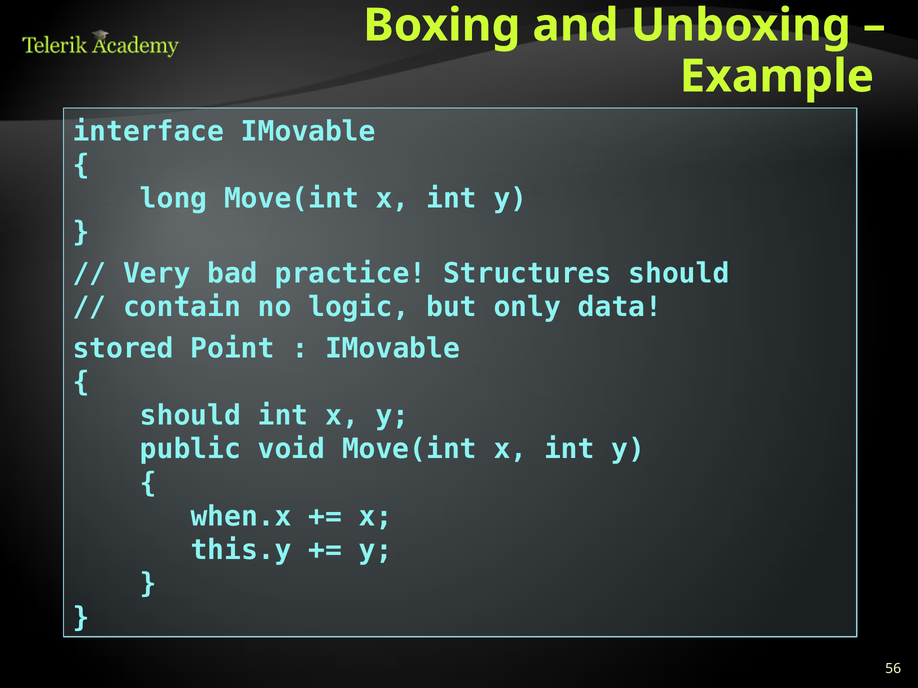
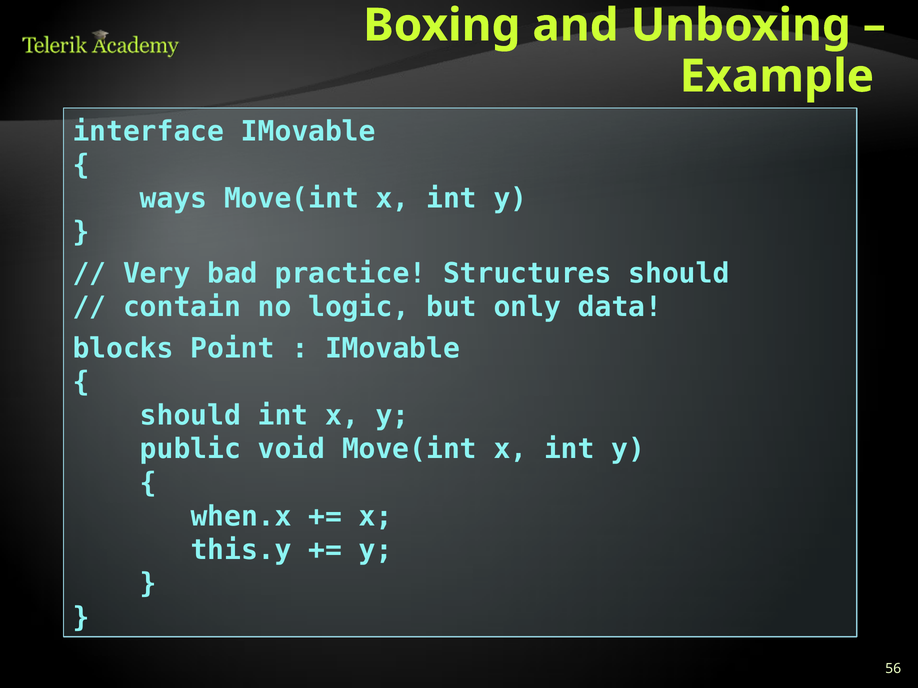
long: long -> ways (174, 199)
stored: stored -> blocks (123, 349)
